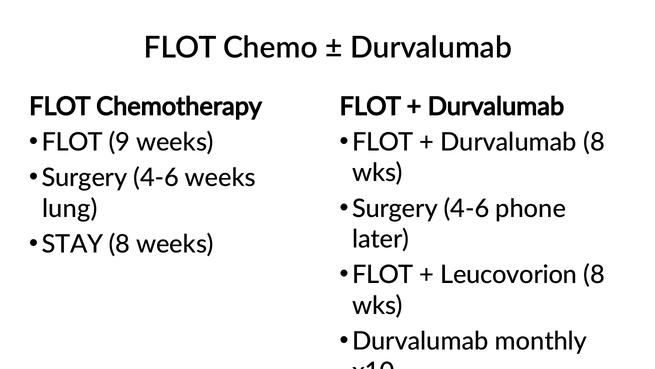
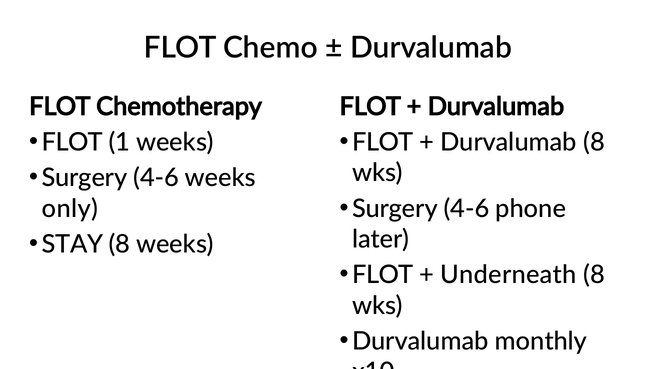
9: 9 -> 1 (119, 142)
lung: lung -> only (70, 208)
Leucovorion: Leucovorion -> Underneath (508, 275)
